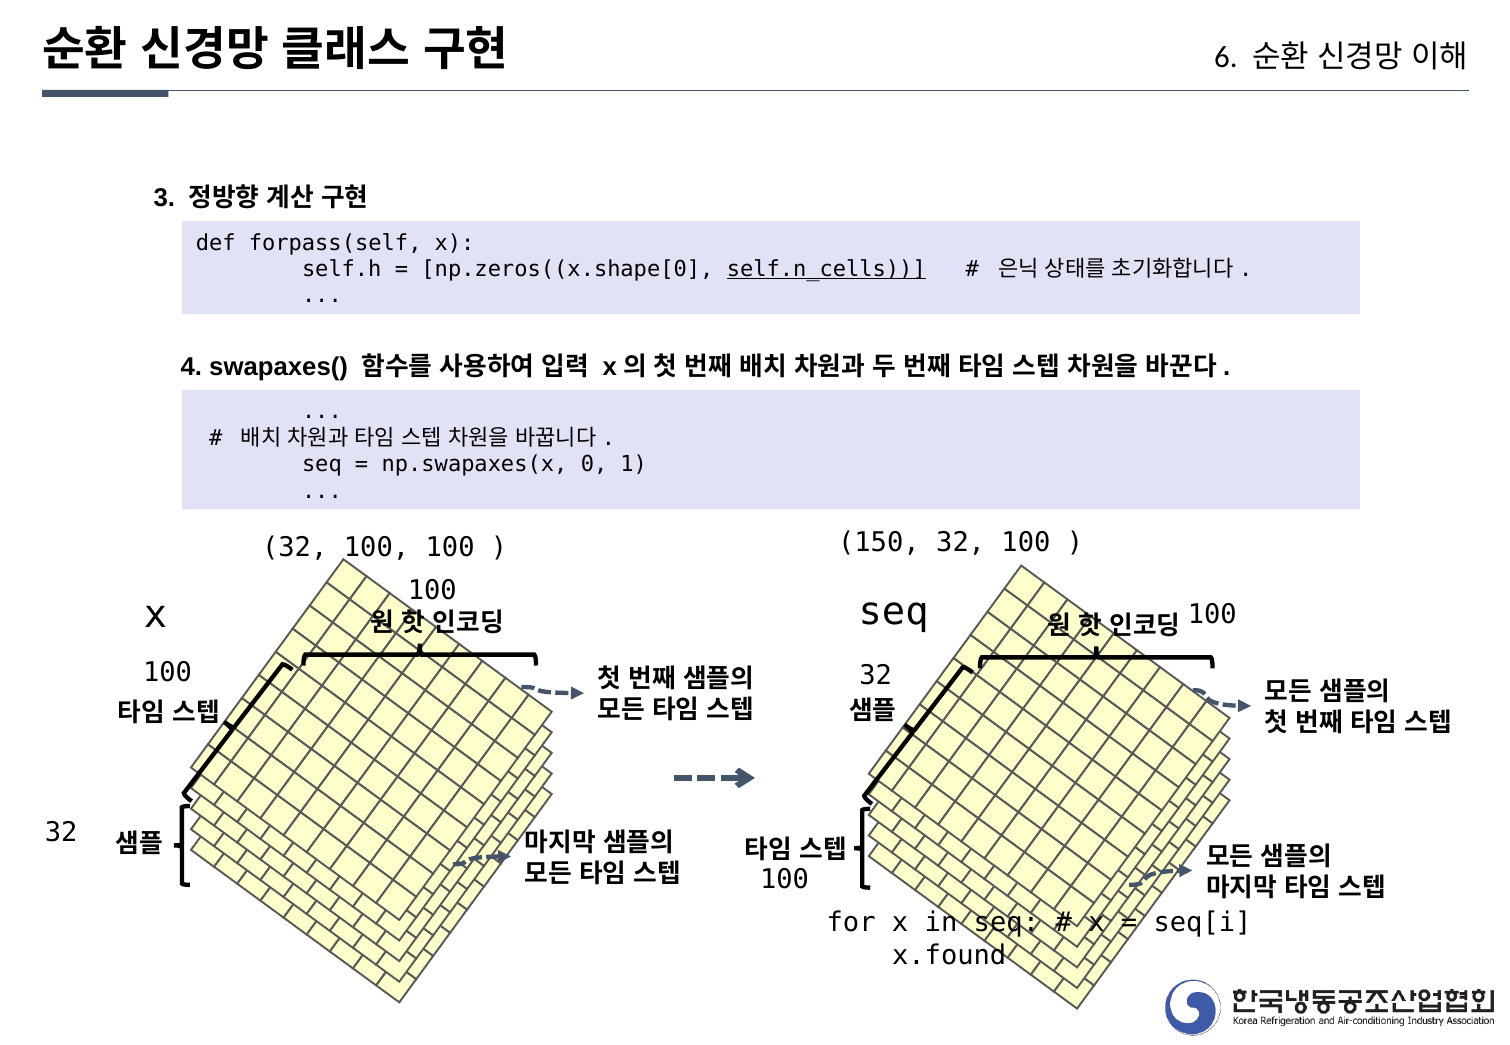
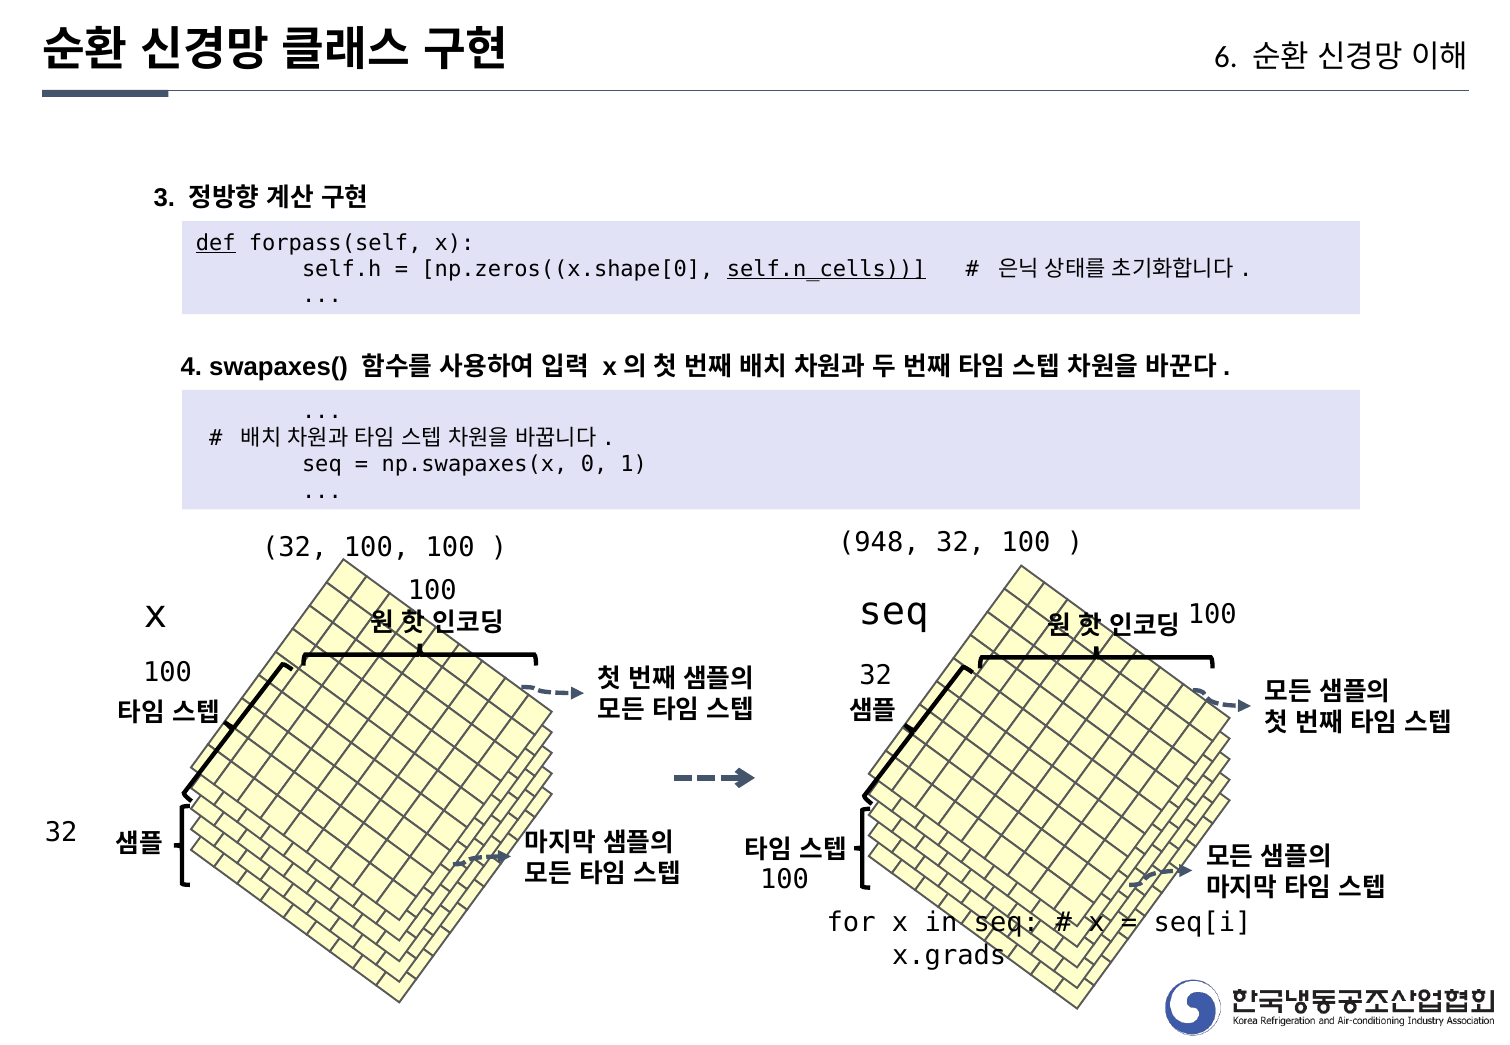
def underline: none -> present (216, 243)
150: 150 -> 948 (879, 543)
x.found: x.found -> x.grads (949, 956)
